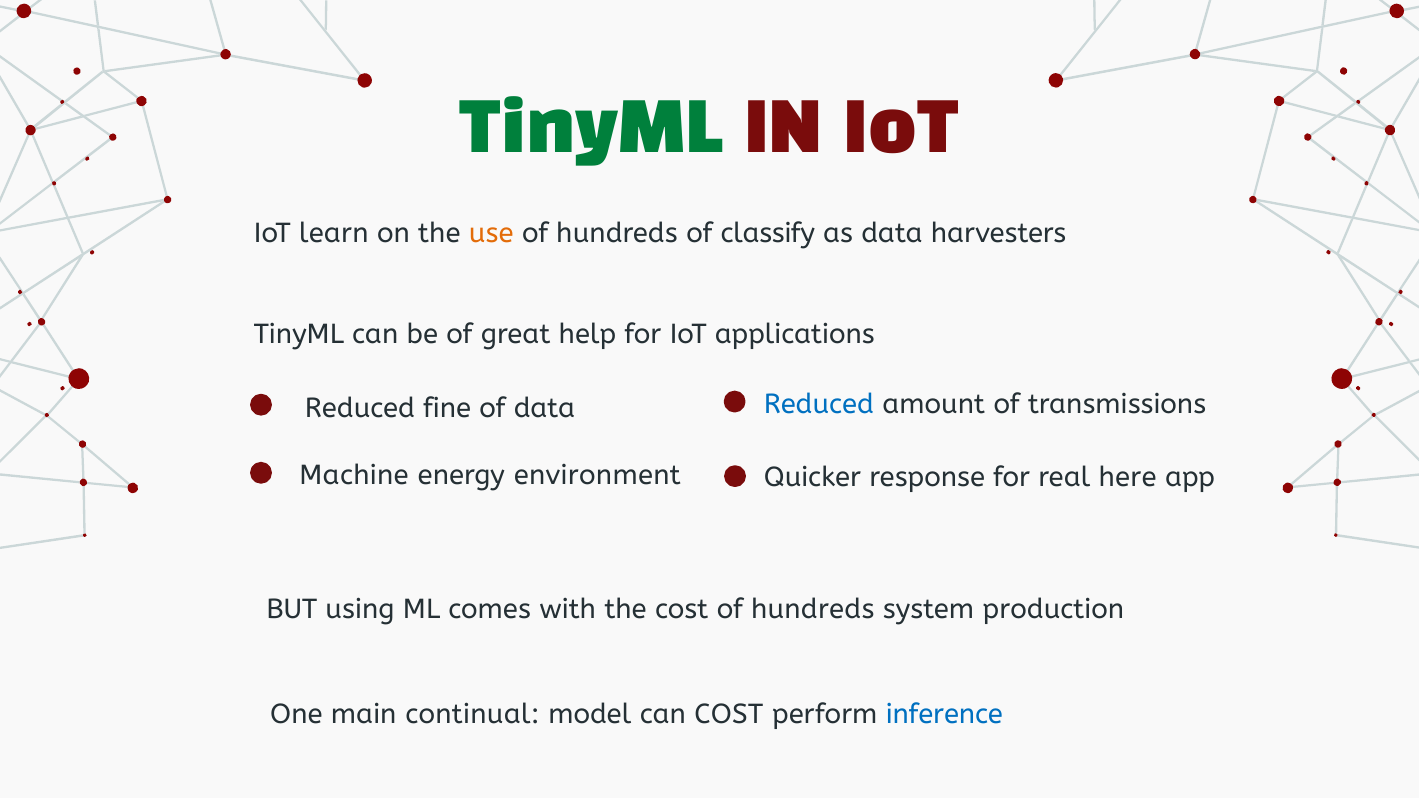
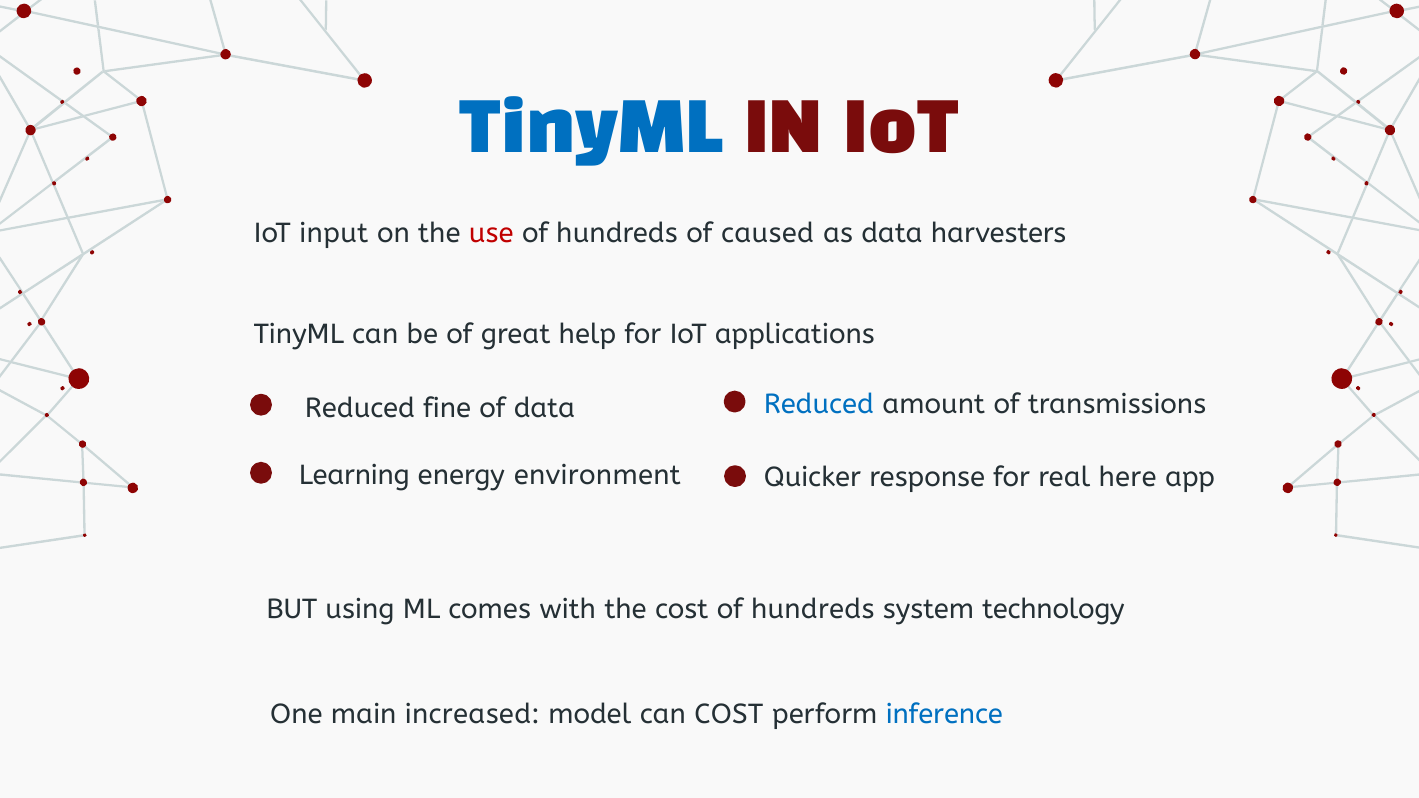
TinyML colour: green -> blue (592, 129)
learn: learn -> input (334, 234)
use colour: orange -> red (491, 234)
classify: classify -> caused (767, 234)
Machine: Machine -> Learning (354, 476)
production: production -> technology (1053, 610)
continual: continual -> increased (472, 714)
